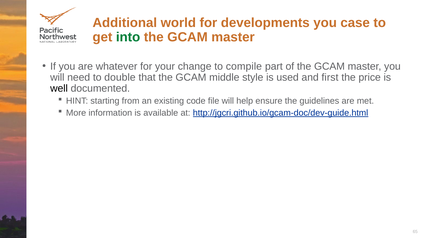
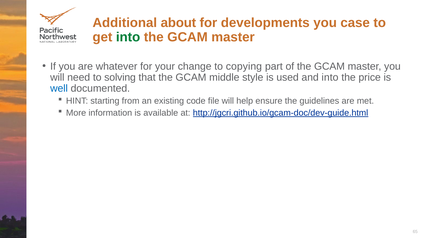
world: world -> about (178, 23)
compile: compile -> copying (244, 66)
double: double -> solving (120, 77)
and first: first -> into (330, 77)
well colour: black -> blue (59, 88)
